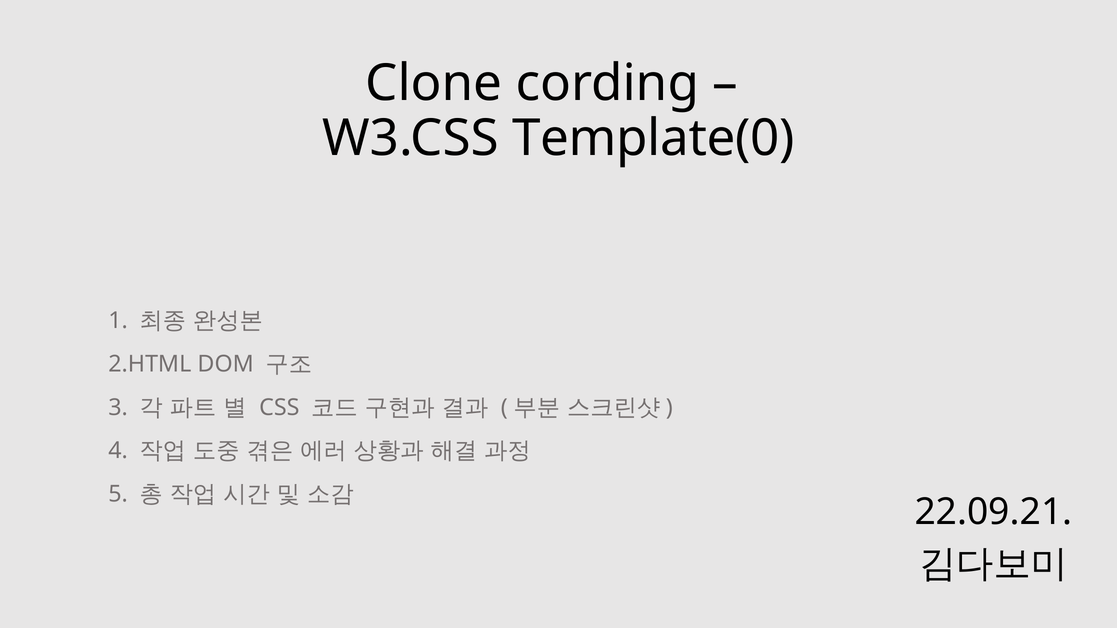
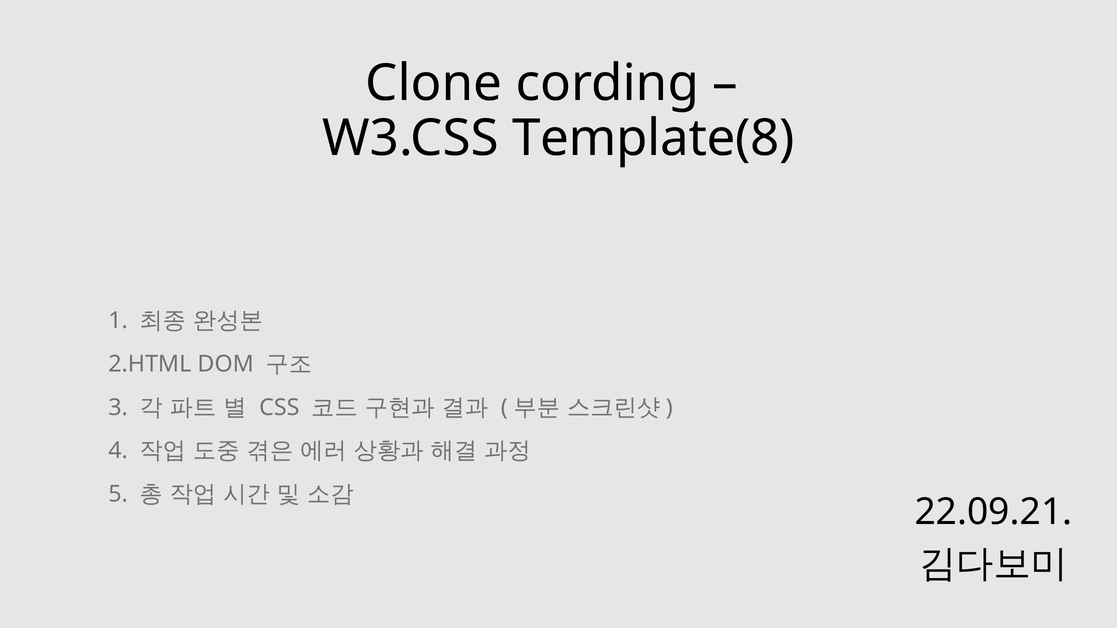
Template(0: Template(0 -> Template(8 (653, 139)
